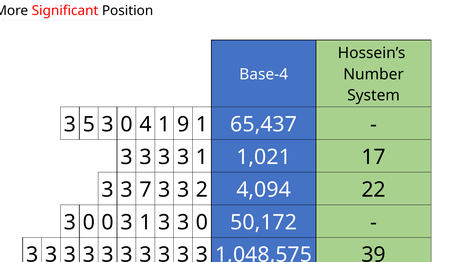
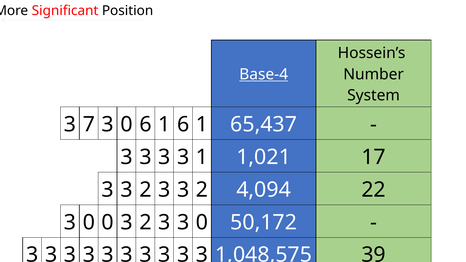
Base-4 underline: none -> present (264, 74)
5: 5 -> 7 (89, 124)
0 4: 4 -> 6 (145, 124)
1 9: 9 -> 6 (183, 124)
7: 7 -> 2 (145, 190)
0 3 1: 1 -> 2 (145, 222)
